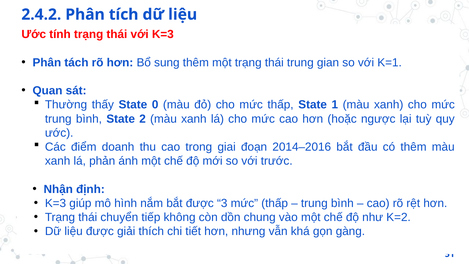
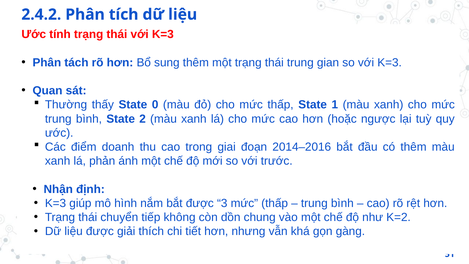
so với K=1: K=1 -> K=3 (390, 62)
